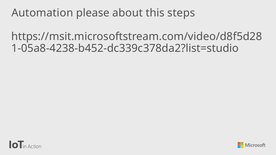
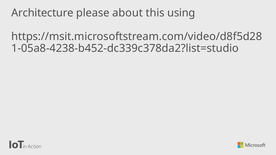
Automation: Automation -> Architecture (42, 13)
steps: steps -> using (181, 13)
